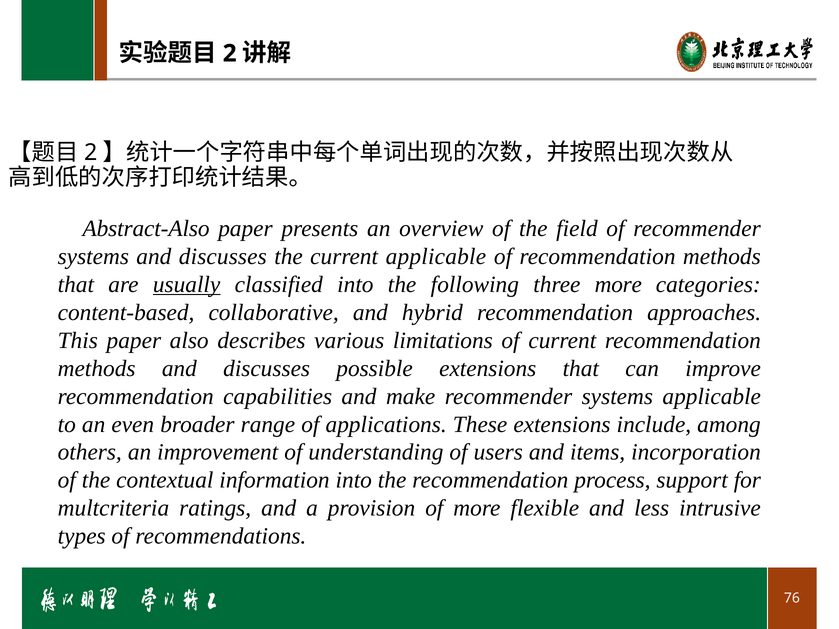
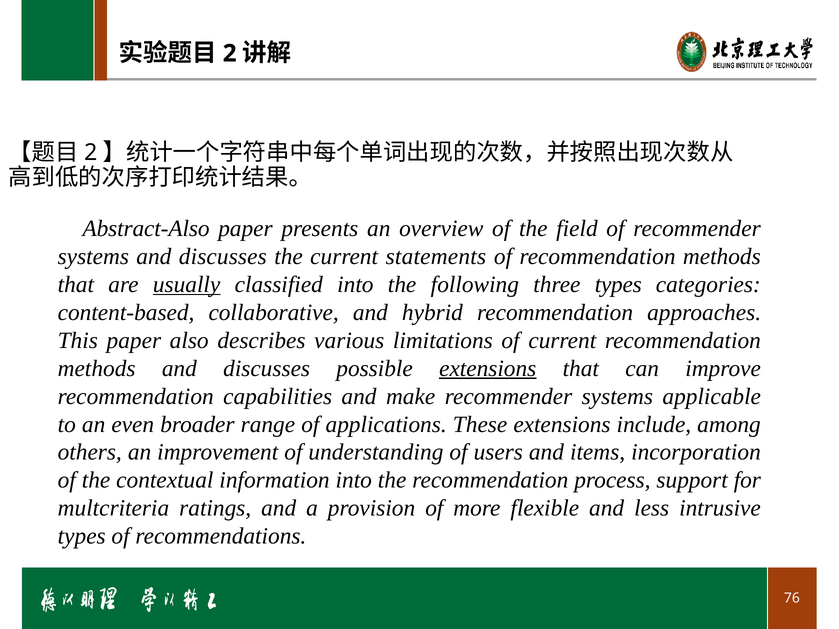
current applicable: applicable -> statements (436, 257)
three more: more -> types (618, 285)
extensions underline: none -> present (488, 369)
